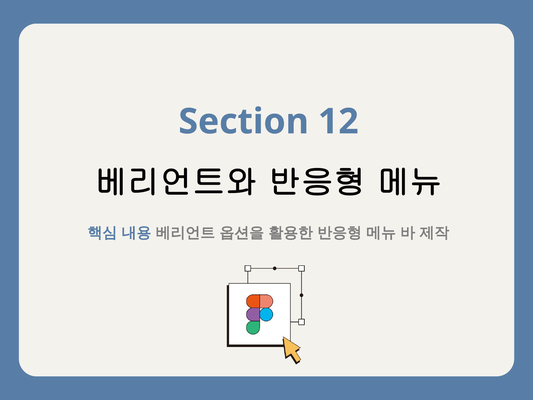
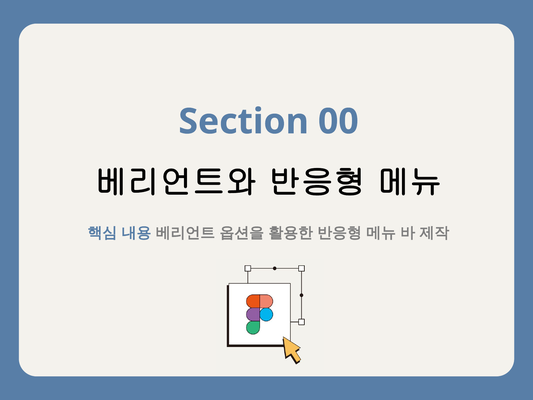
12: 12 -> 00 (338, 122)
